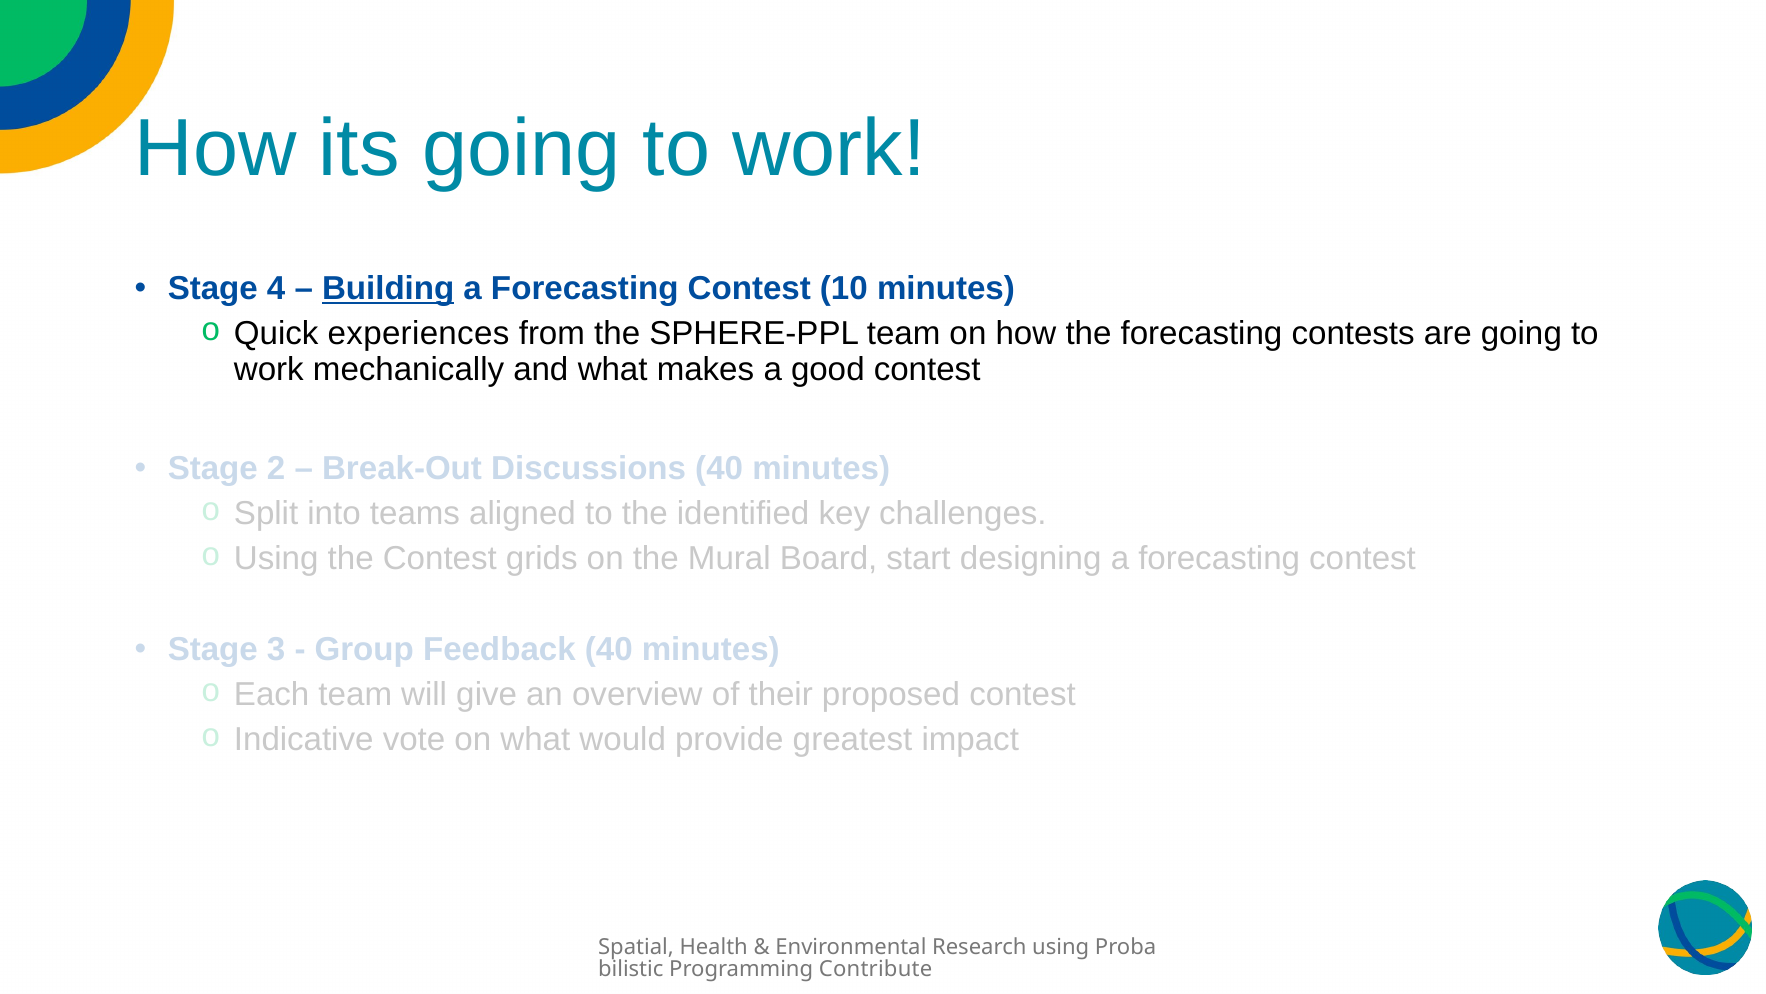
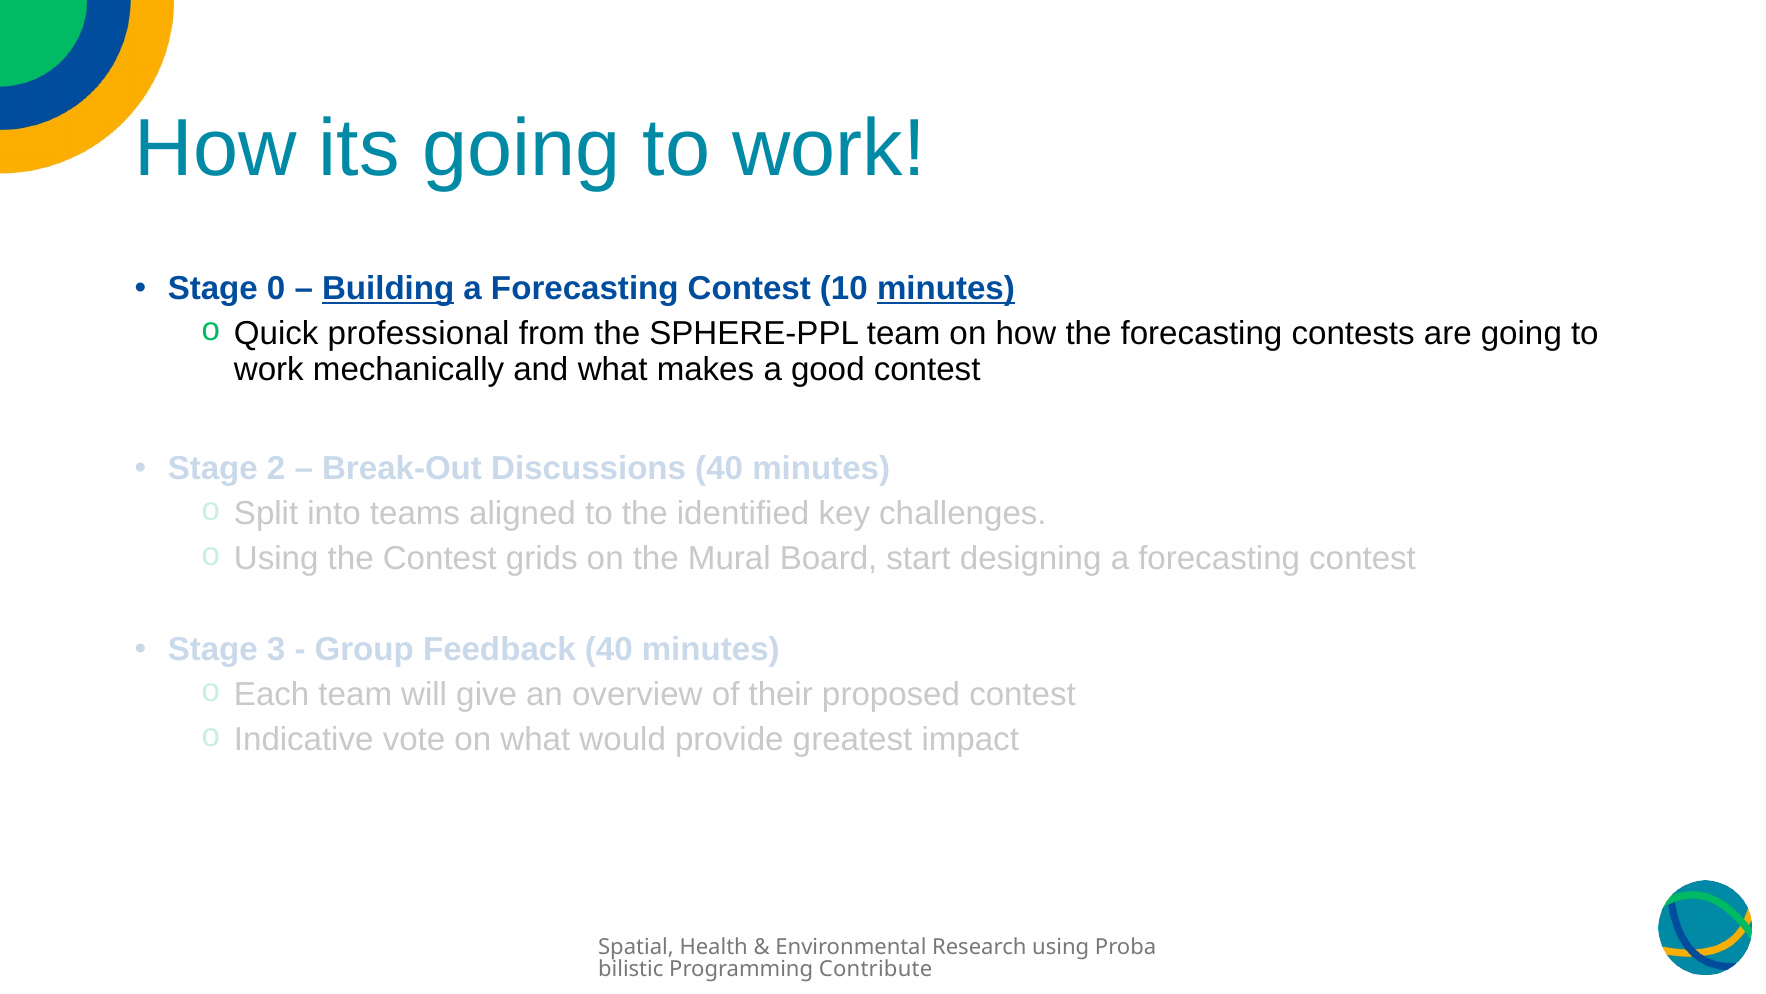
4: 4 -> 0 (276, 289)
minutes underline: none -> present (946, 289)
experiences: experiences -> professional (419, 334)
